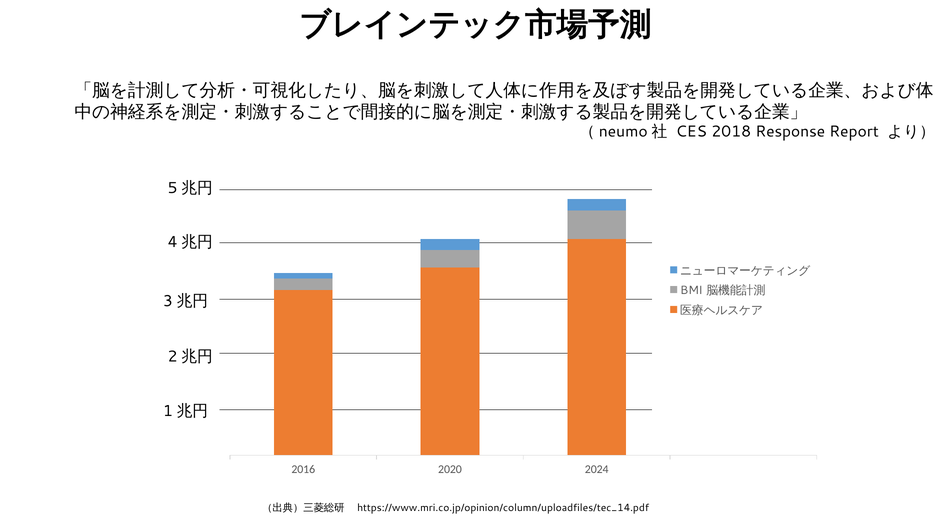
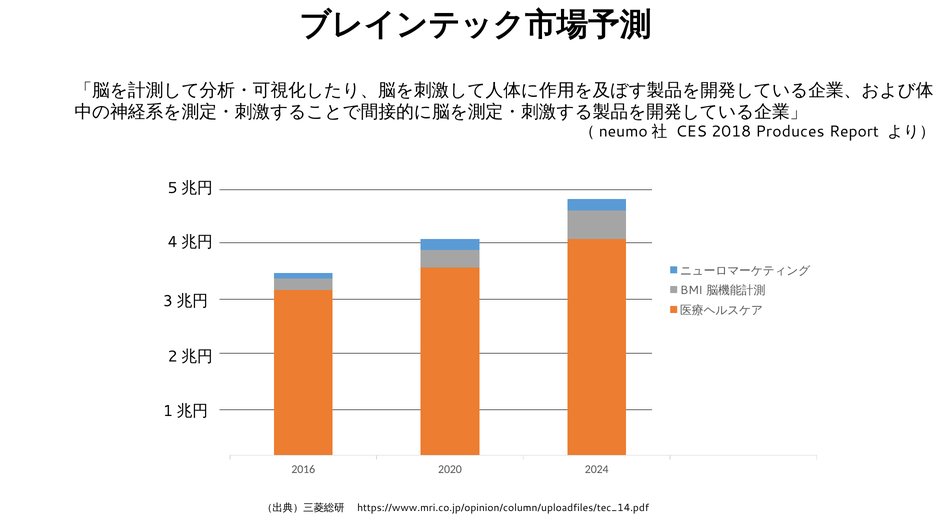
Response: Response -> Produces (790, 132)
